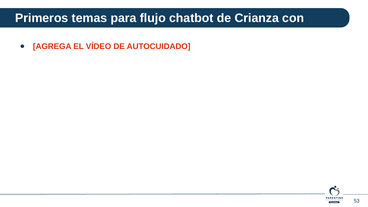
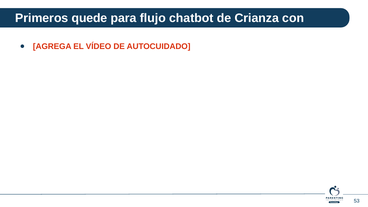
temas: temas -> quede (90, 18)
